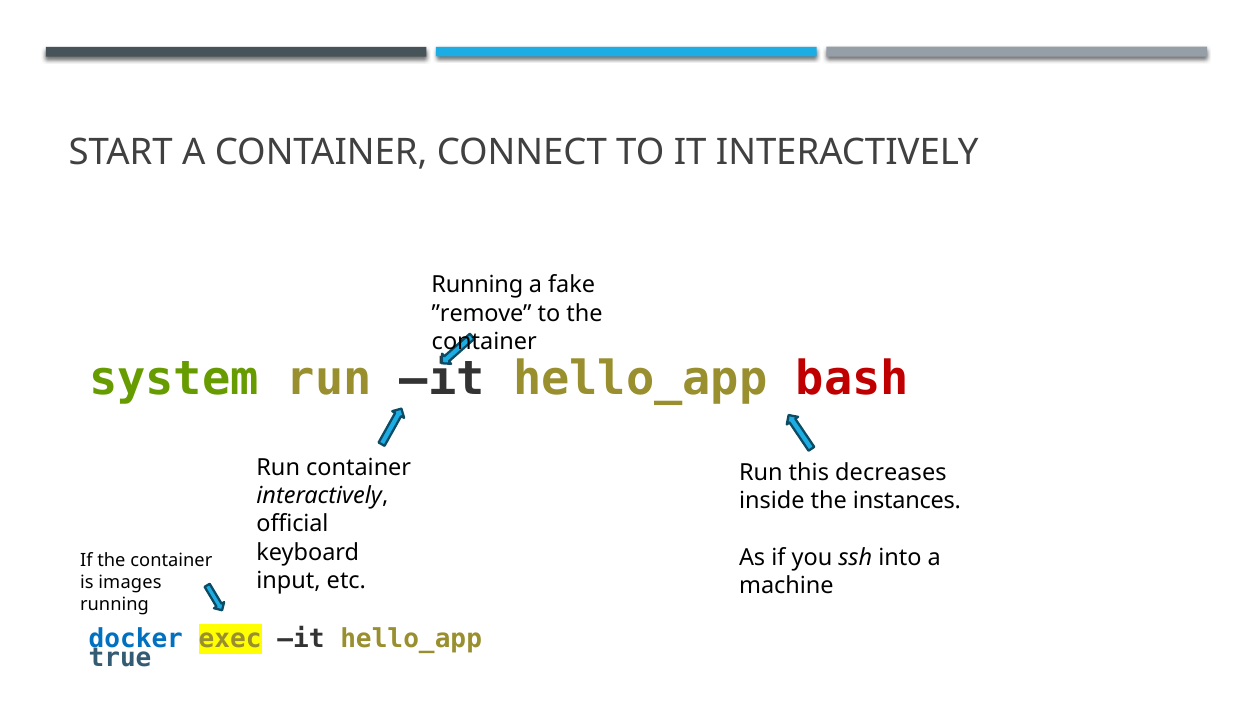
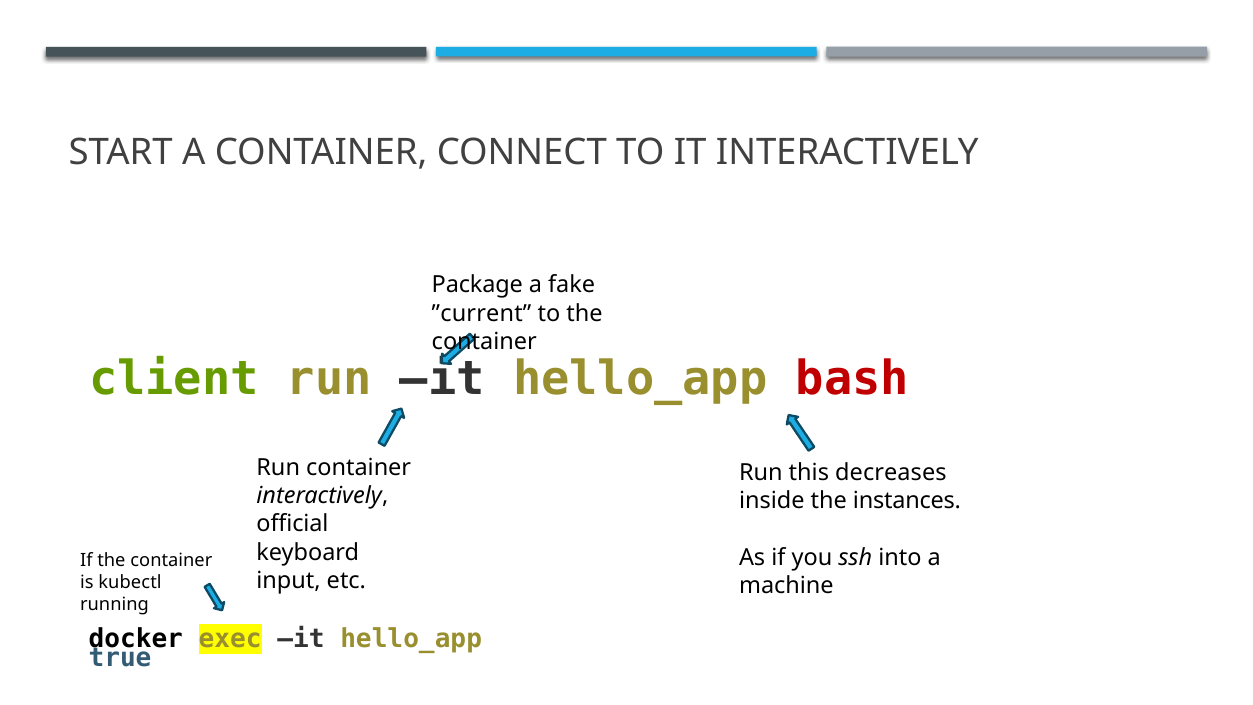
Running: Running -> Package (477, 285)
”remove: ”remove -> ”current (482, 313)
system: system -> client (174, 379)
images: images -> kubectl (130, 583)
docker colour: blue -> black (136, 639)
